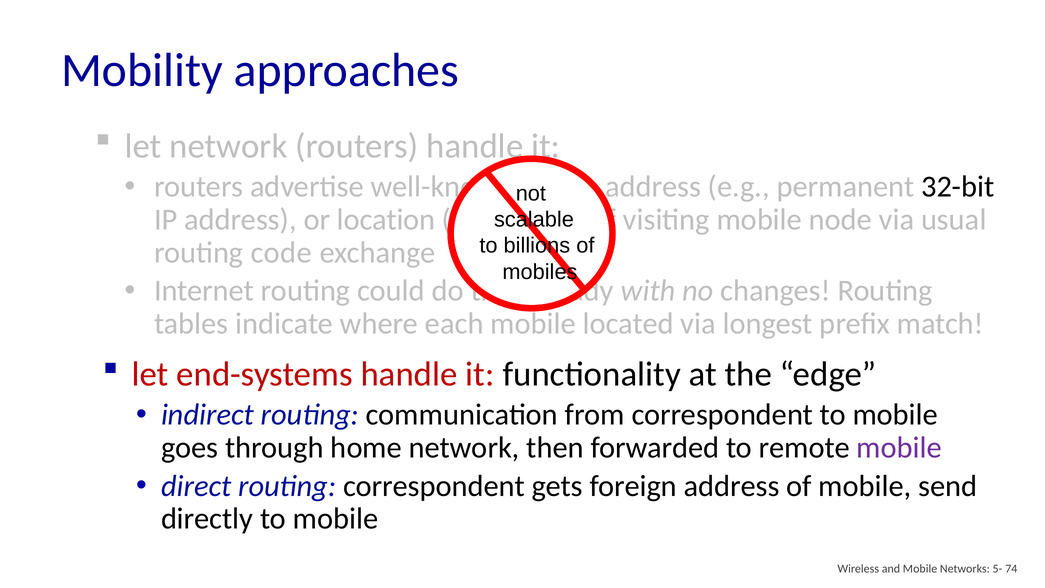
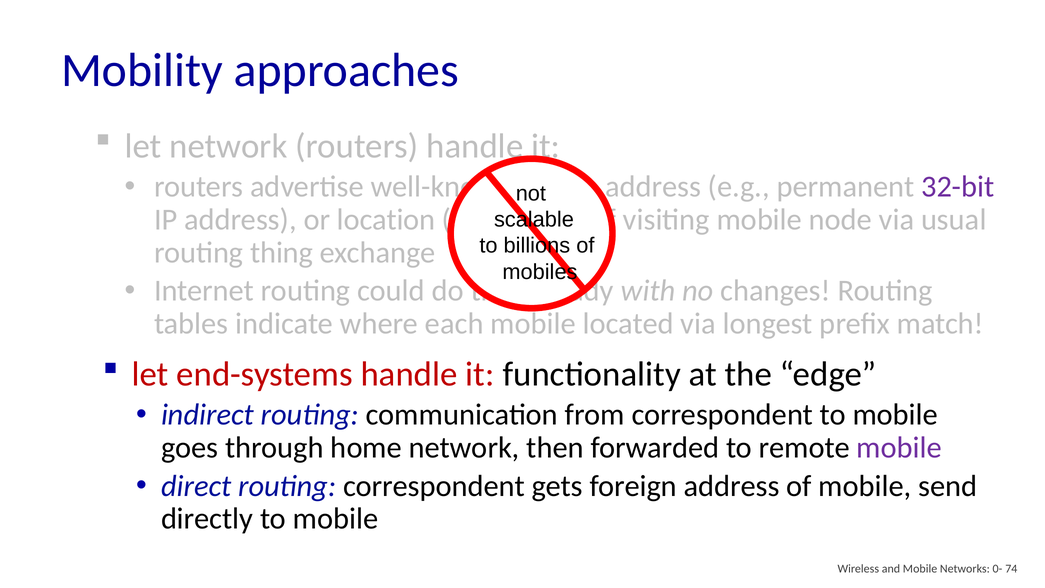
32-bit colour: black -> purple (958, 187)
code: code -> thing (282, 252)
5-: 5- -> 0- (997, 568)
